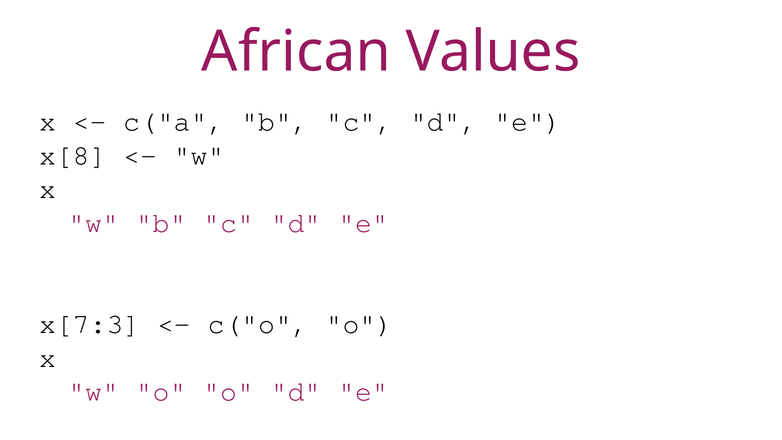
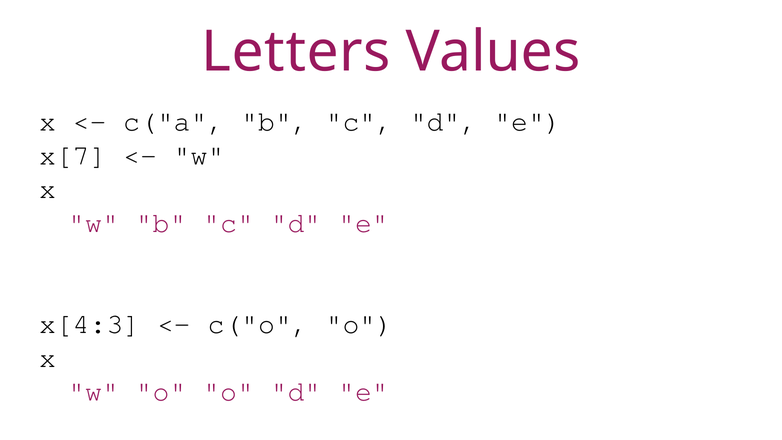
African: African -> Letters (296, 52)
x[8: x[8 -> x[7 (73, 155)
x[7:3: x[7:3 -> x[4:3 (90, 324)
